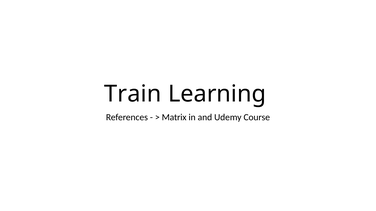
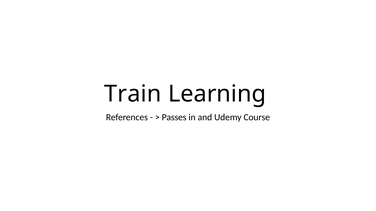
Matrix: Matrix -> Passes (174, 118)
